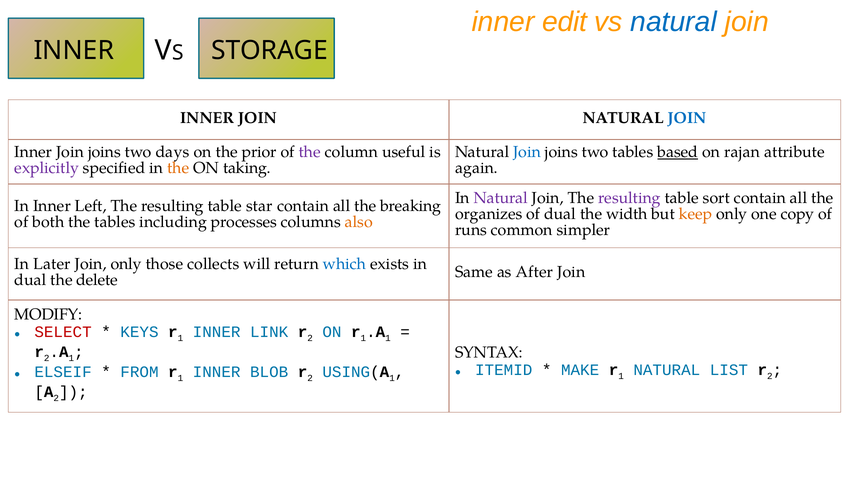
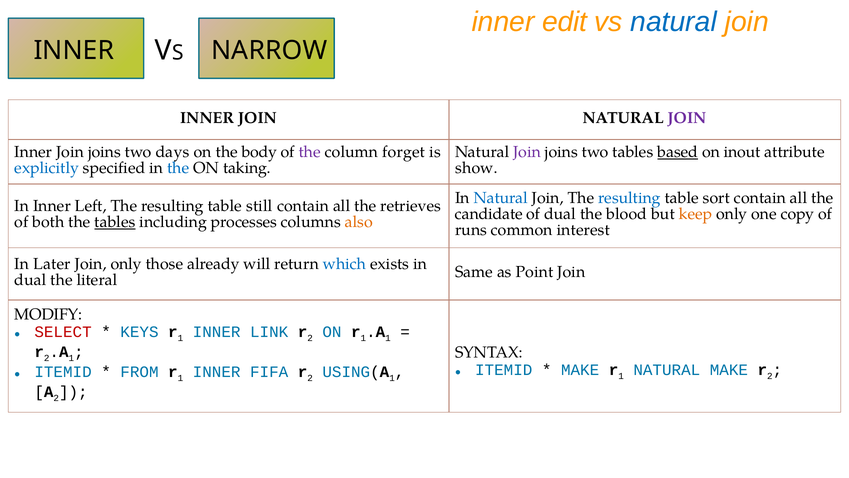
STORAGE: STORAGE -> NARROW (269, 50)
JOIN colour: blue -> purple (687, 118)
prior: prior -> body (259, 152)
useful: useful -> forget (404, 152)
Join colour: blue -> purple (527, 152)
rajan: rajan -> inout (742, 152)
explicitly colour: purple -> blue (47, 168)
the colour: orange -> blue (178, 168)
again: again -> show (476, 168)
Natural colour: purple -> blue (501, 198)
resulting colour: purple -> blue (629, 198)
star: star -> still (259, 206)
breaking: breaking -> retrieves (411, 206)
organizes: organizes -> candidate (489, 214)
width: width -> blood (627, 214)
tables underline: none -> present (115, 222)
simpler: simpler -> interest (583, 230)
collects: collects -> already (213, 264)
After: After -> Point (535, 272)
delete: delete -> literal (97, 280)
NATURAL LIST: LIST -> MAKE (729, 370)
ELSEIF: ELSEIF -> ITEMID (63, 372)
BLOB: BLOB -> FIFA (269, 372)
